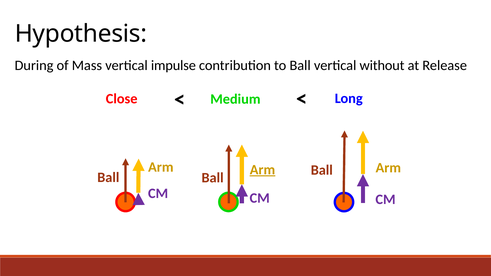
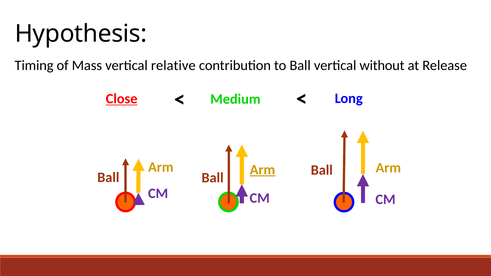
During: During -> Timing (34, 65)
impulse: impulse -> relative (173, 65)
Close underline: none -> present (122, 99)
